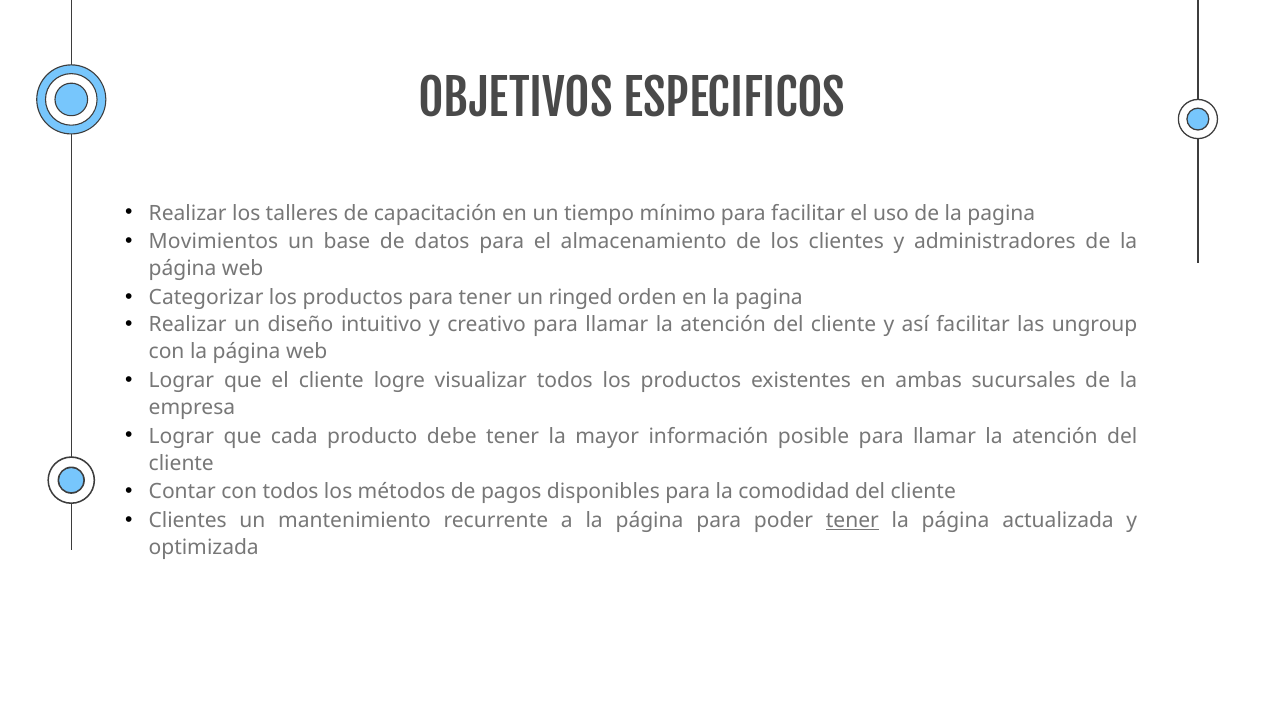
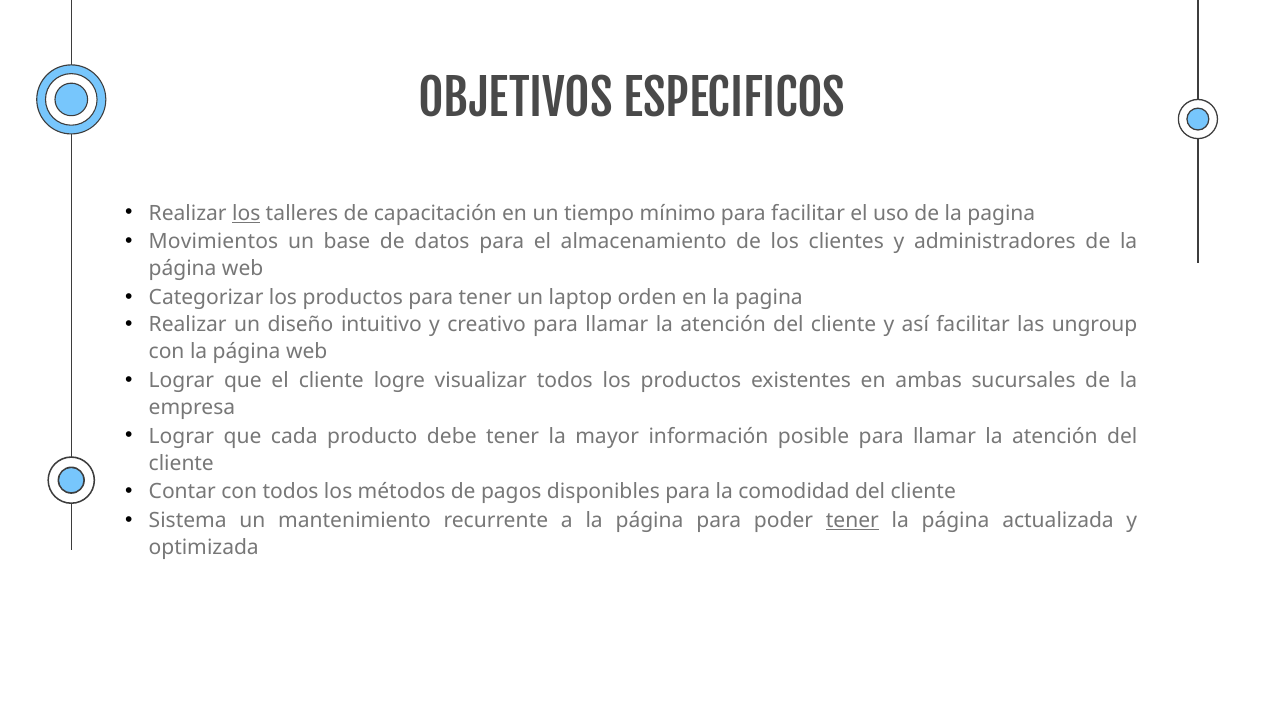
los underline: none -> present (246, 213)
ringed: ringed -> laptop (580, 298)
Clientes: Clientes -> Sistema (188, 521)
